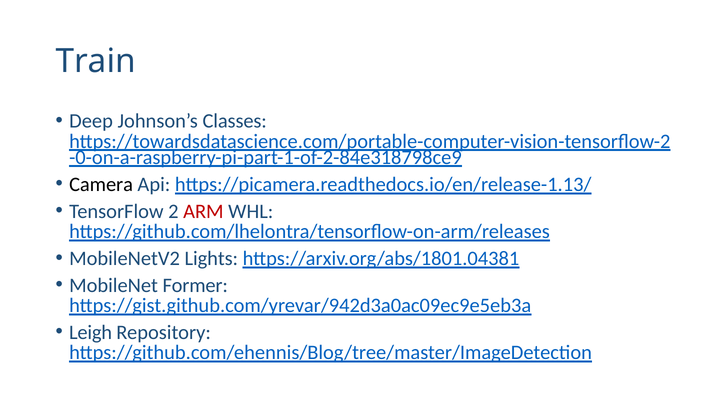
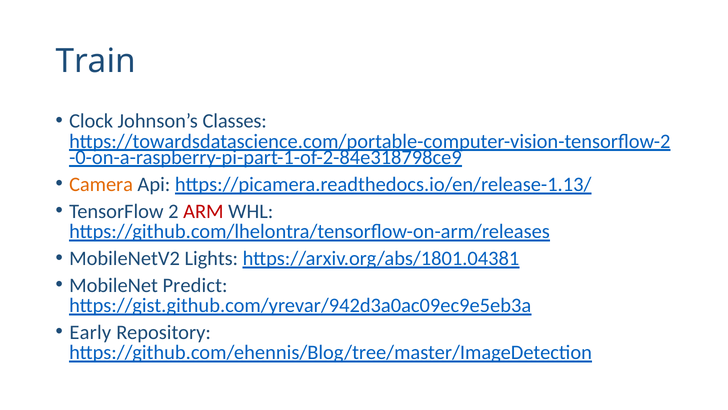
Deep: Deep -> Clock (91, 121)
Camera colour: black -> orange (101, 184)
Former: Former -> Predict (195, 285)
Leigh: Leigh -> Early (90, 332)
